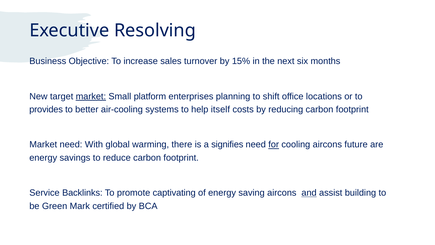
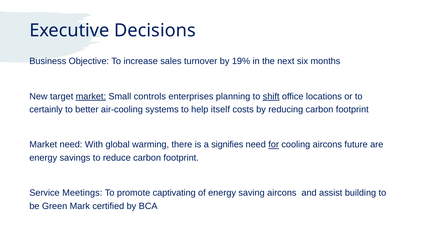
Resolving: Resolving -> Decisions (155, 30)
15%: 15% -> 19% (241, 61)
platform: platform -> controls (150, 96)
shift underline: none -> present (271, 96)
provides: provides -> certainly (46, 109)
Backlinks: Backlinks -> Meetings (82, 193)
and underline: present -> none (309, 193)
